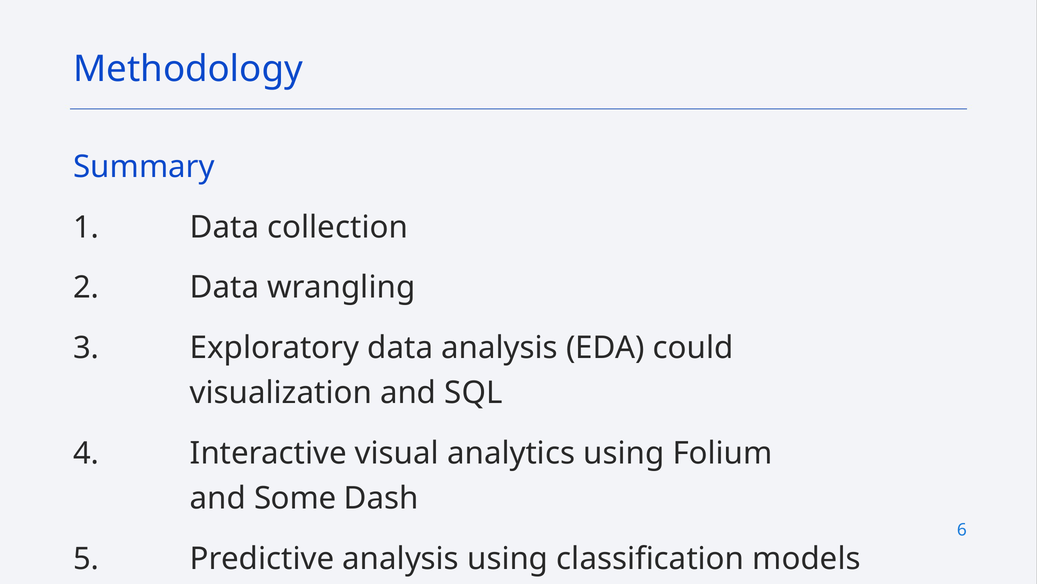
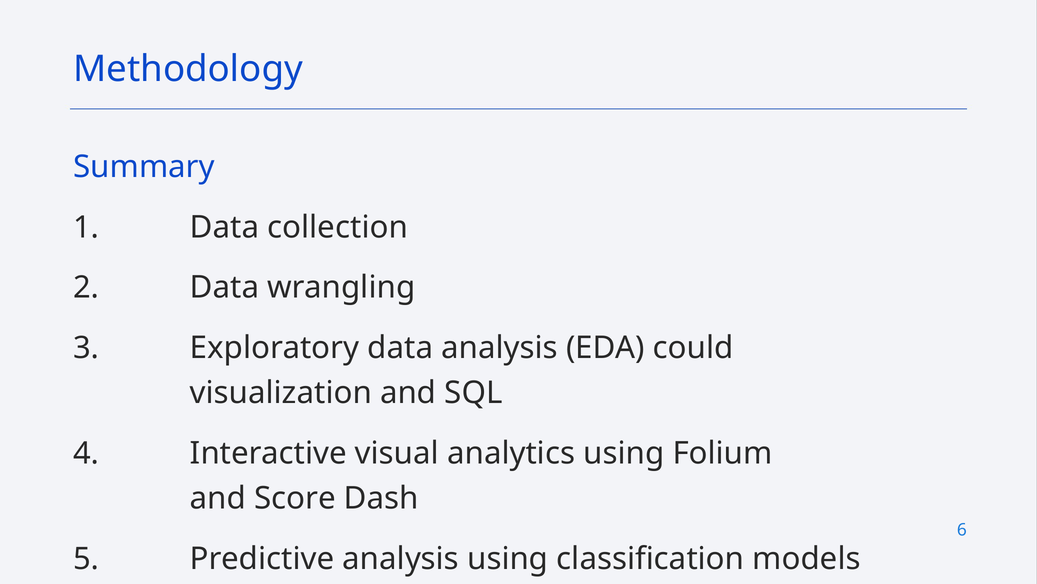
Some: Some -> Score (295, 498)
